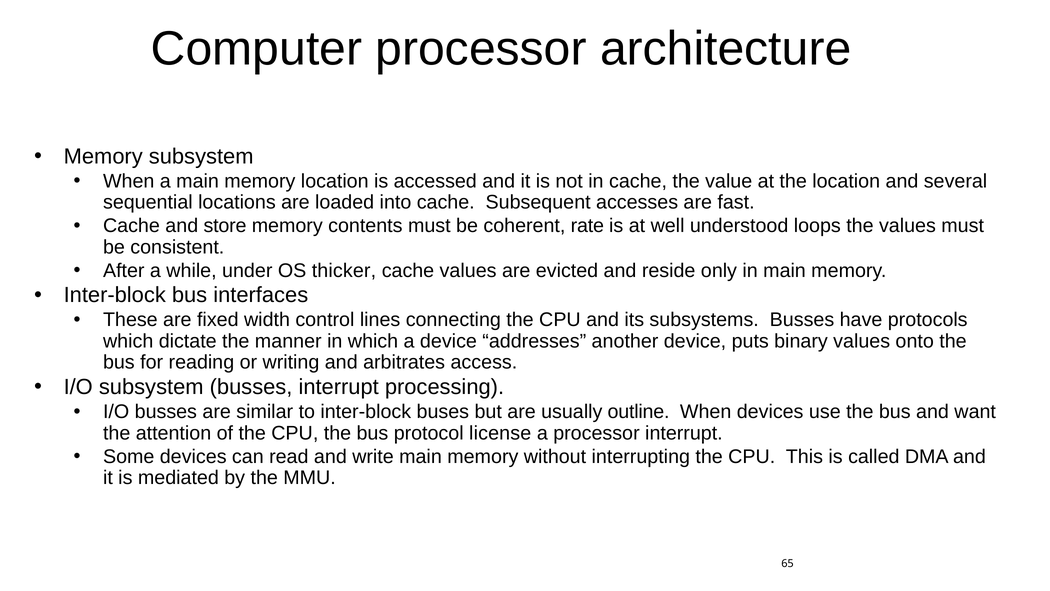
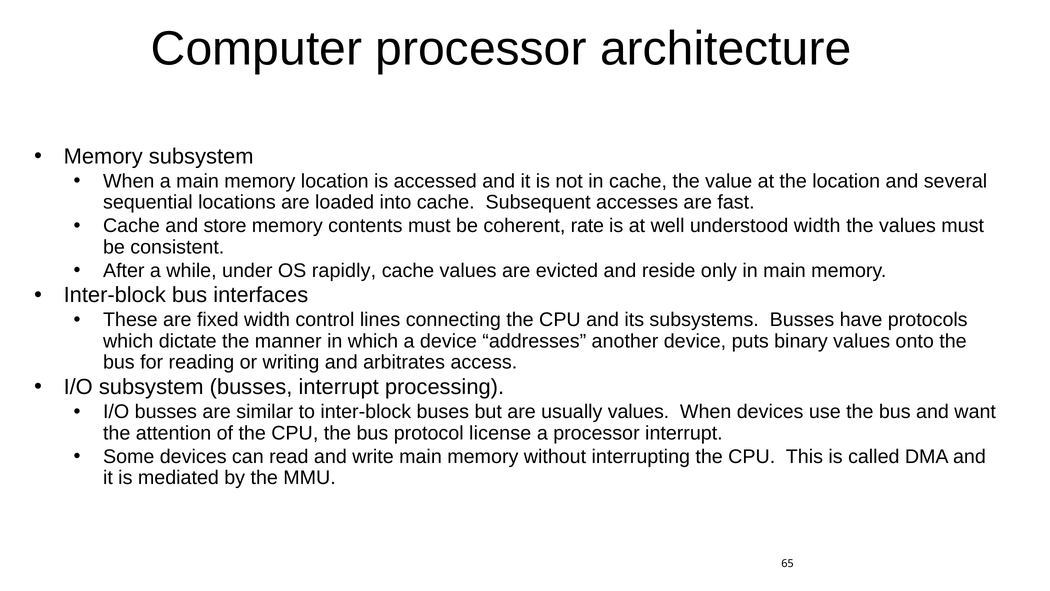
understood loops: loops -> width (817, 226)
thicker: thicker -> rapidly (344, 270)
usually outline: outline -> values (639, 412)
